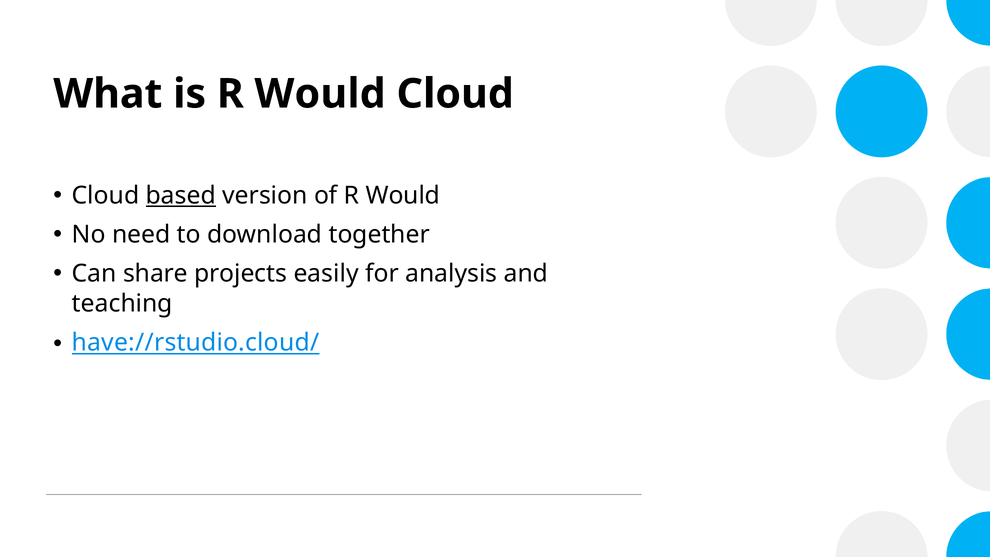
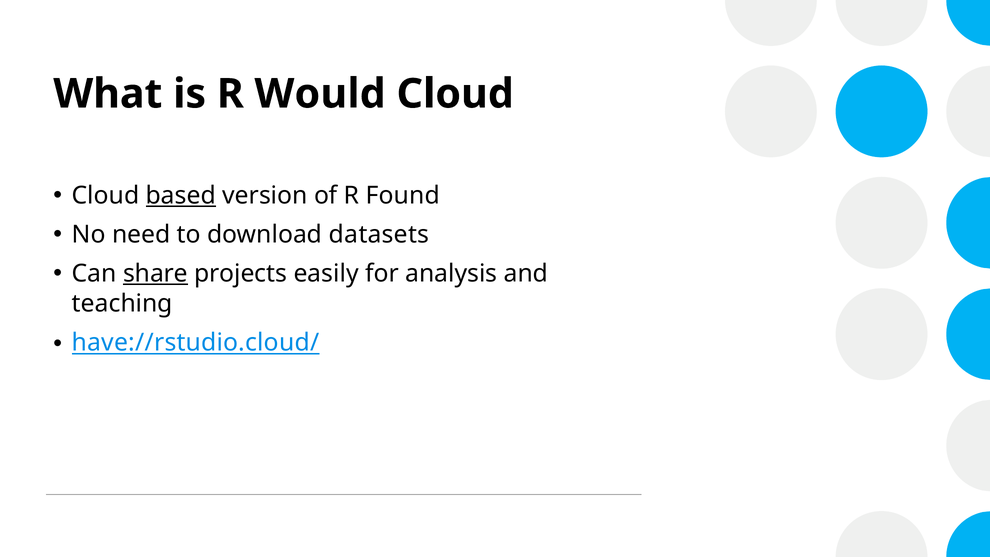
of R Would: Would -> Found (403, 196)
together: together -> datasets (379, 235)
share underline: none -> present (156, 274)
